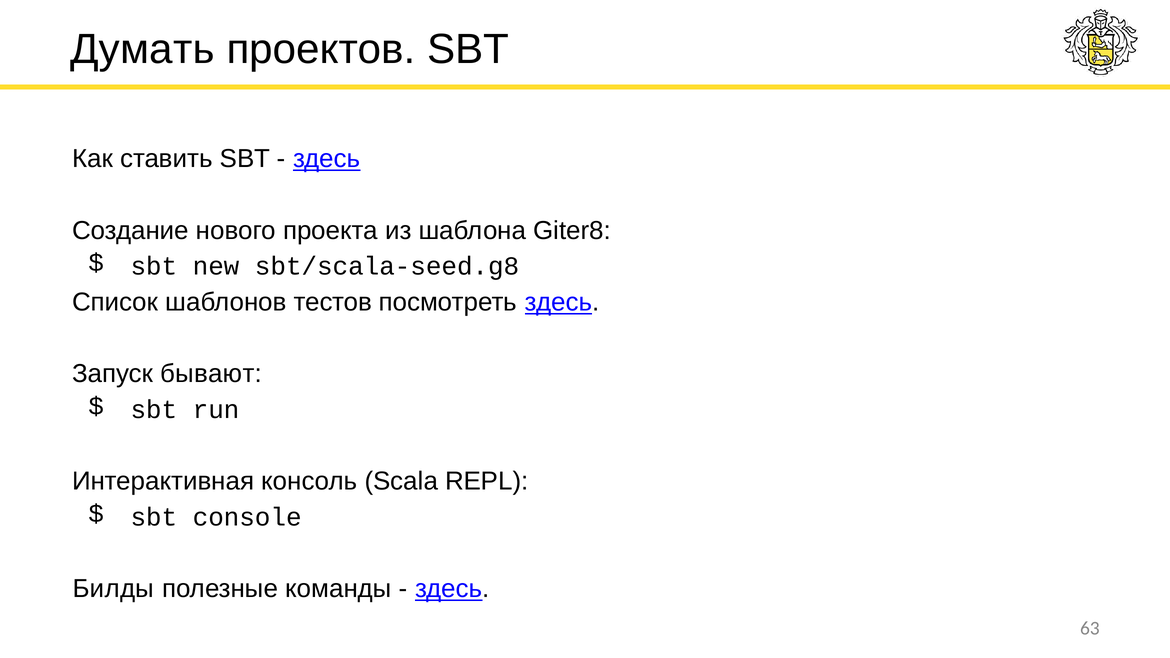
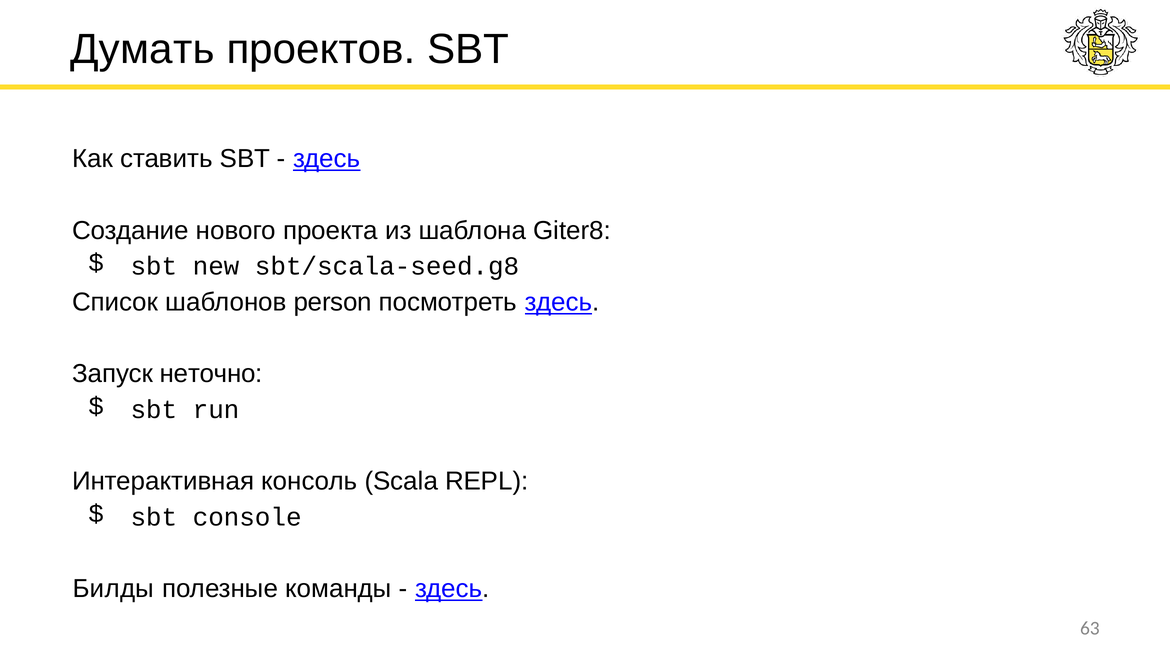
тестов: тестов -> person (333, 302)
бывают: бывают -> неточно (211, 374)
